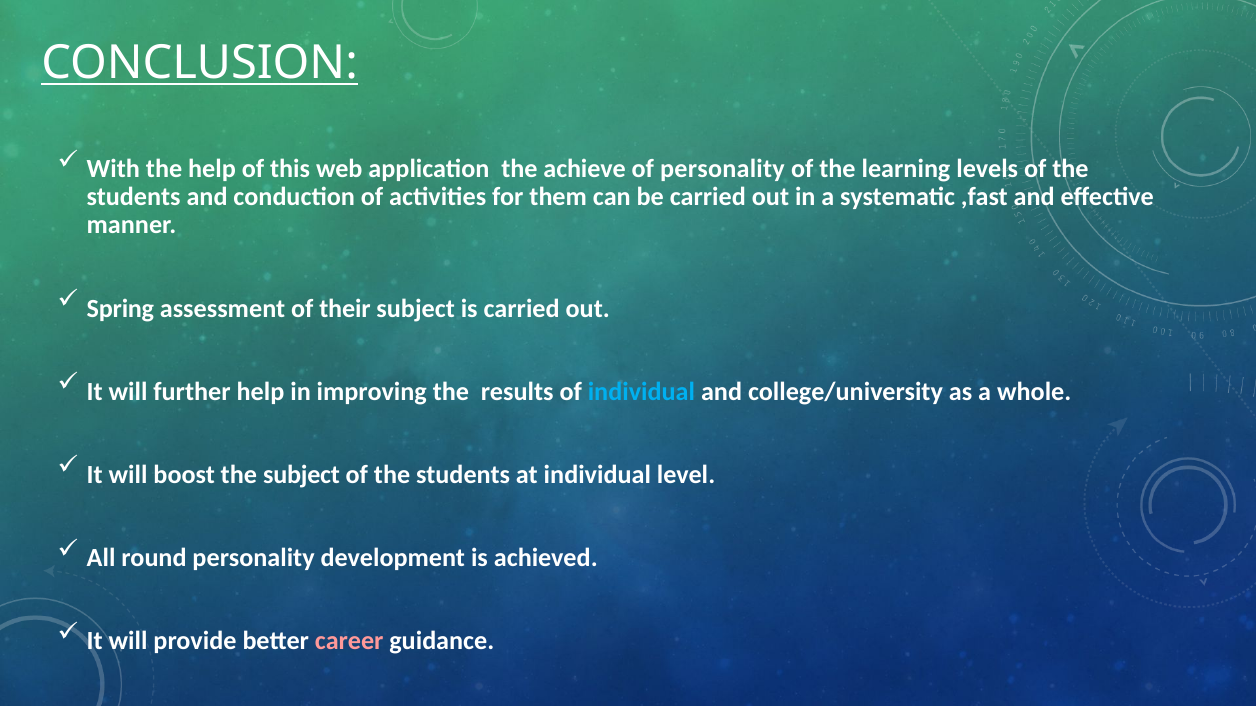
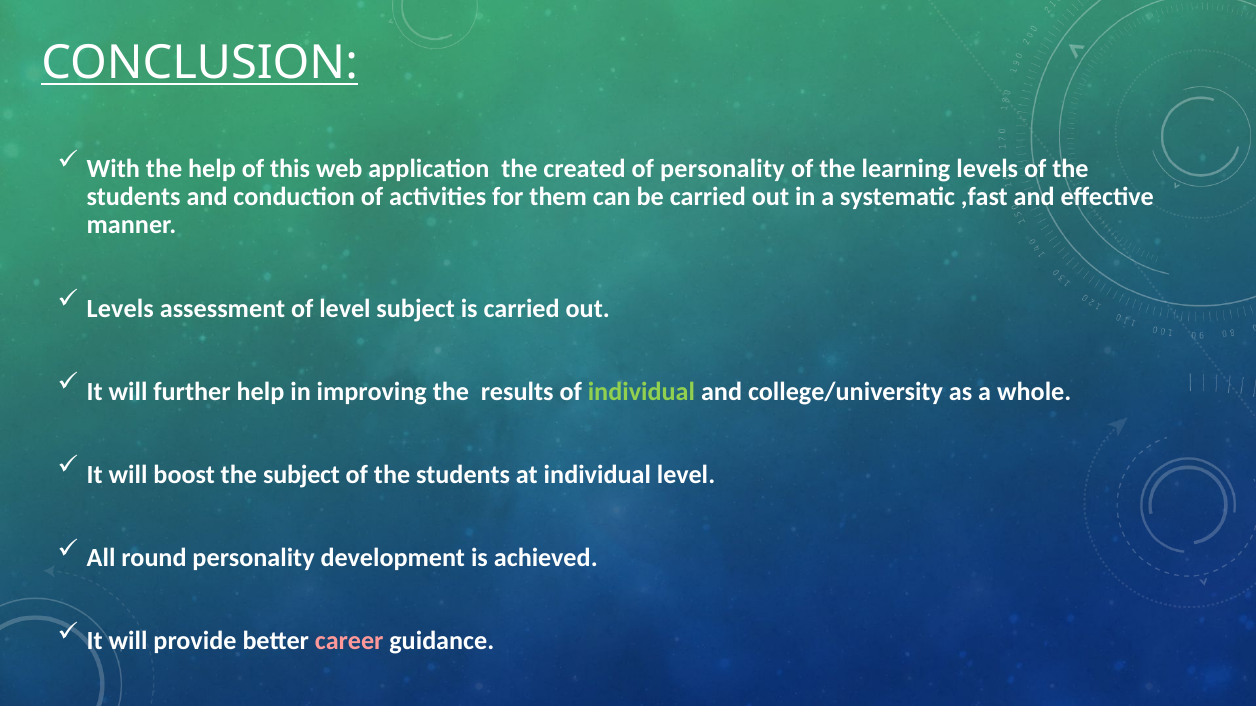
achieve: achieve -> created (585, 169)
Spring: Spring -> Levels (120, 309)
of their: their -> level (345, 309)
individual colour: light blue -> light green (641, 392)
